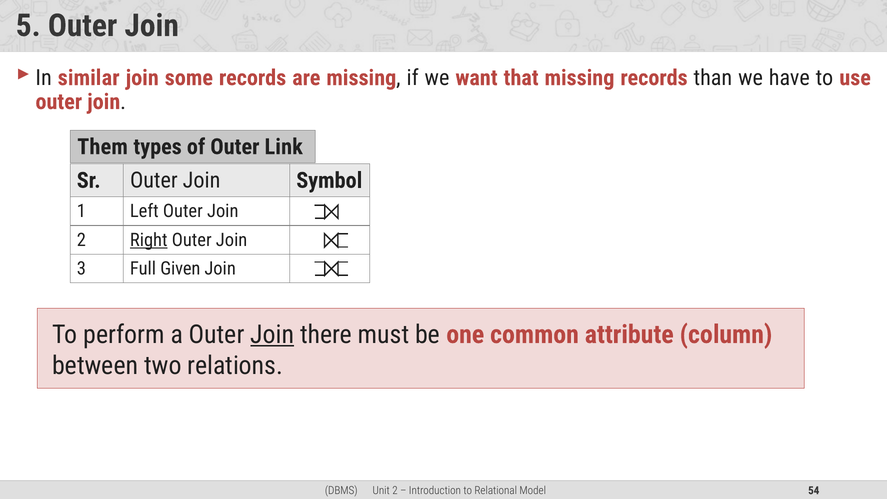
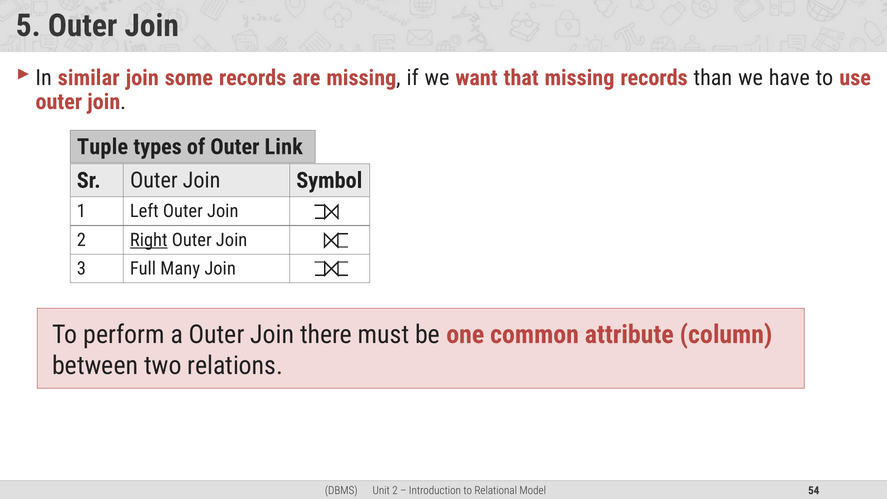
Them: Them -> Tuple (103, 147)
Given: Given -> Many (180, 269)
Join underline: present -> none (272, 334)
